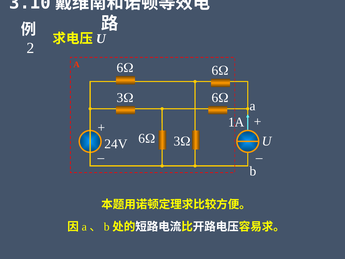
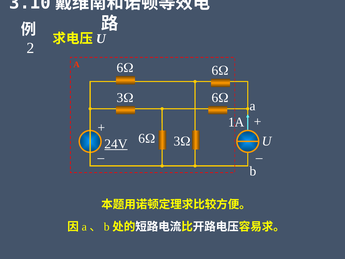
24V underline: none -> present (116, 144)
